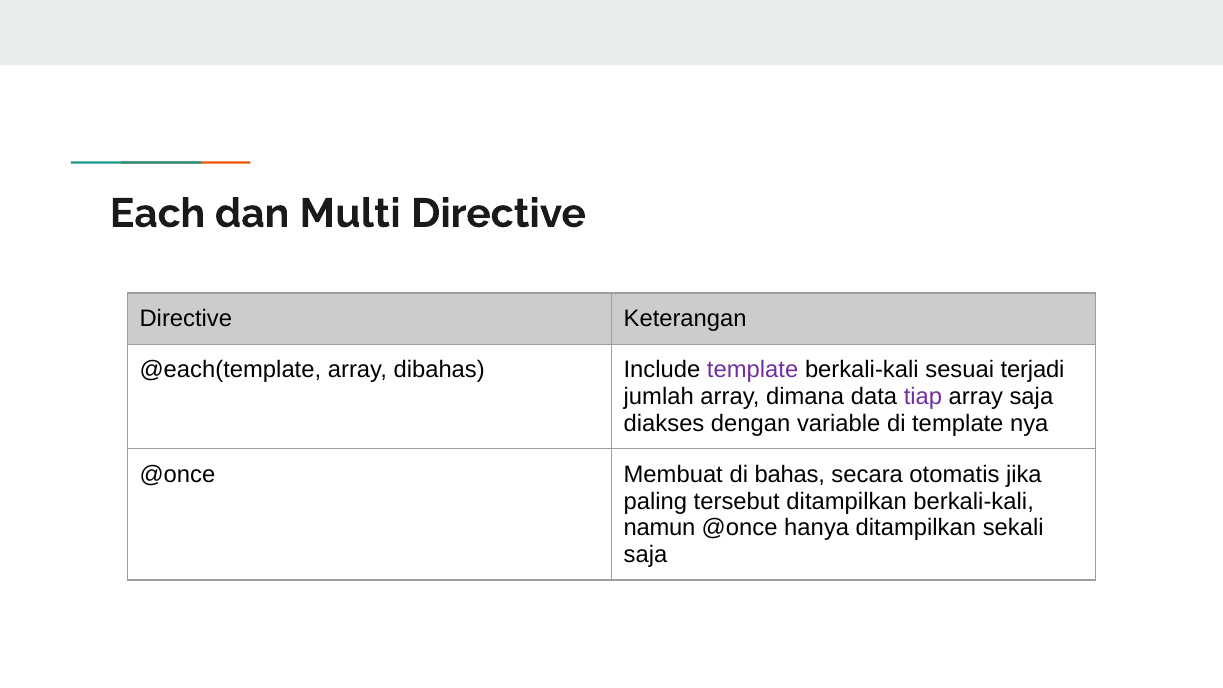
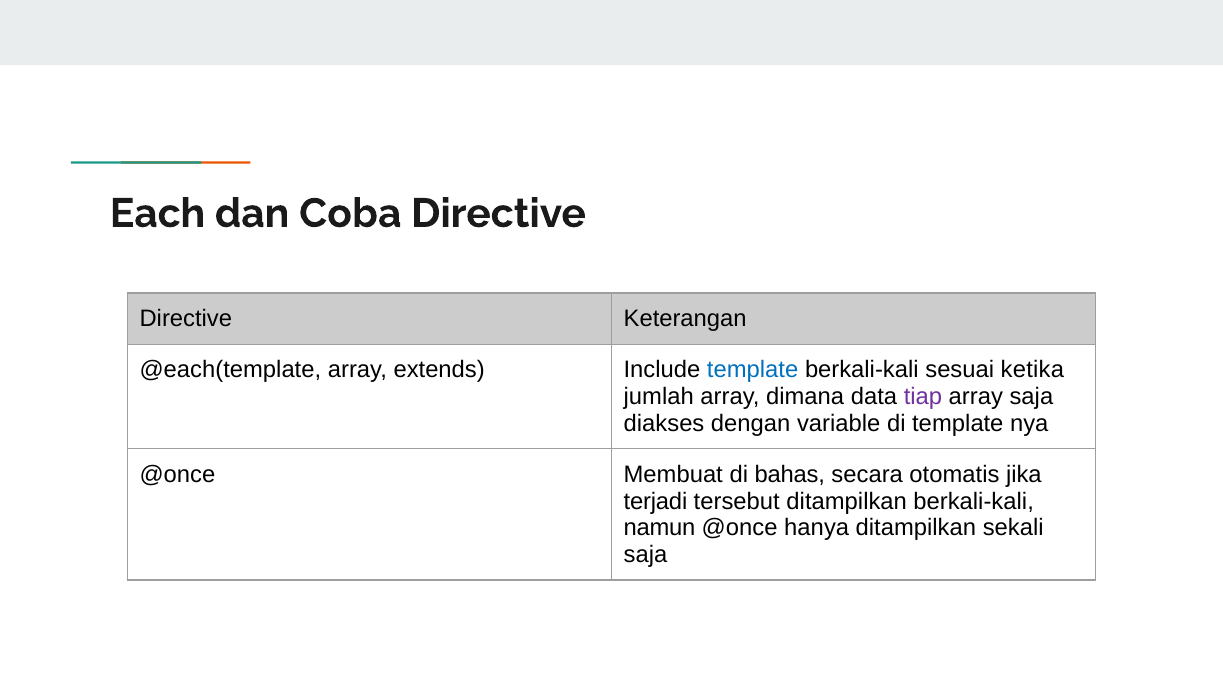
Multi: Multi -> Coba (350, 213)
dibahas: dibahas -> extends (439, 370)
template colour: purple -> blue (753, 370)
terjadi: terjadi -> ketika (1032, 370)
paling: paling -> terjadi (655, 501)
